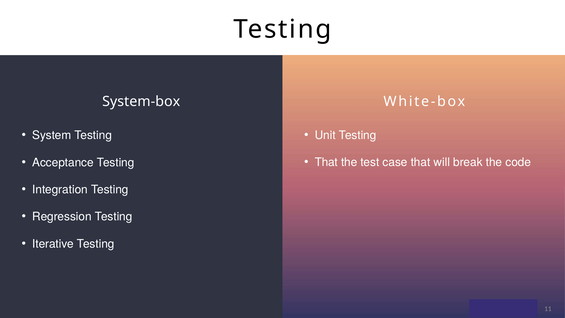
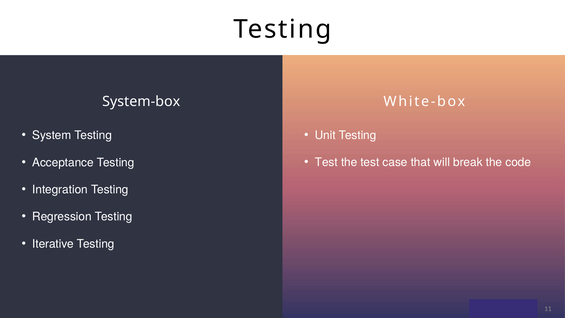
That: That -> Test (326, 162)
